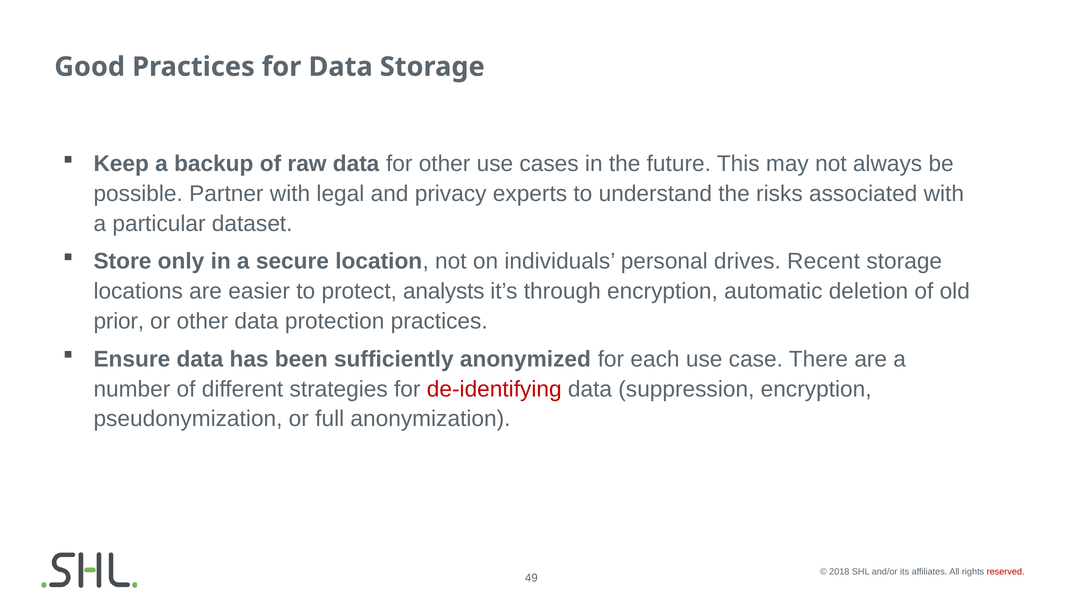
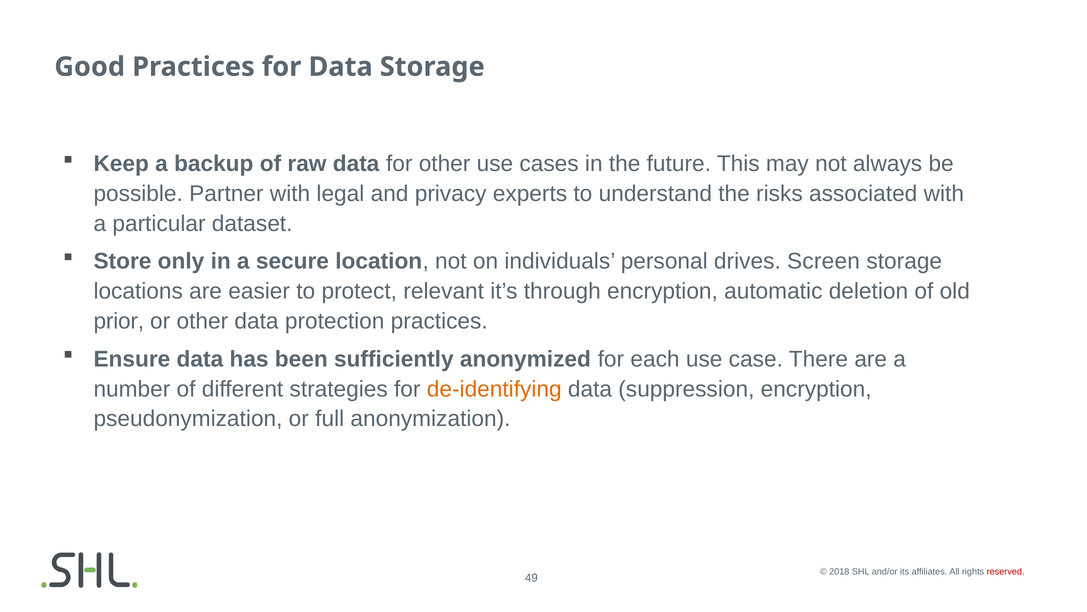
Recent: Recent -> Screen (824, 261)
analysts: analysts -> relevant (444, 291)
de-identifying colour: red -> orange (494, 389)
